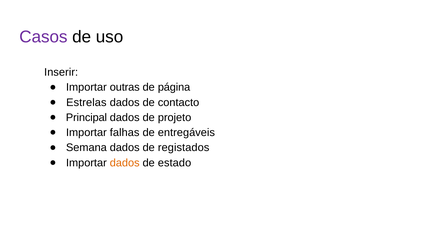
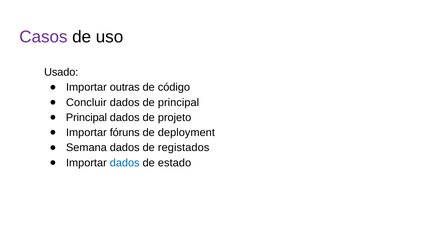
Inserir: Inserir -> Usado (61, 72)
página: página -> código (174, 87)
Estrelas: Estrelas -> Concluir (86, 103)
de contacto: contacto -> principal (179, 103)
falhas: falhas -> fóruns (125, 133)
entregáveis: entregáveis -> deployment (186, 133)
dados colour: orange -> blue (125, 163)
